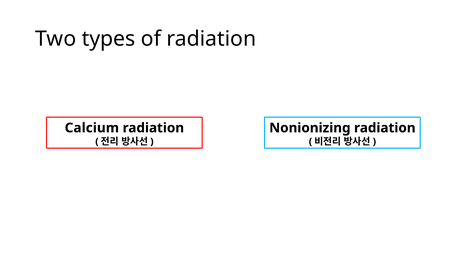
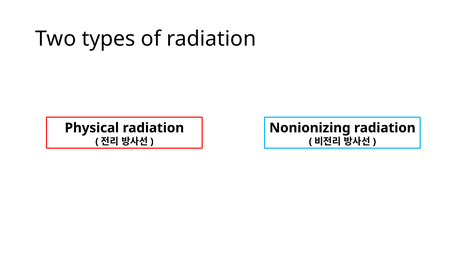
Calcium: Calcium -> Physical (92, 128)
